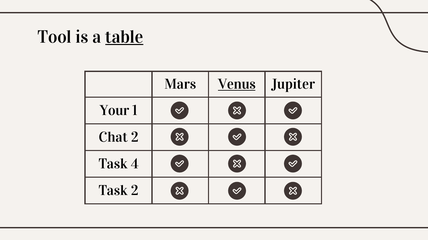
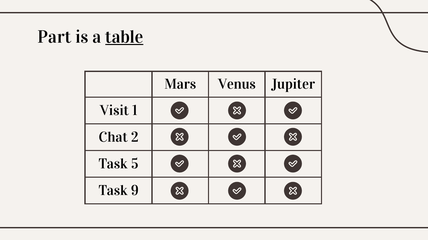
Tool: Tool -> Part (54, 37)
Venus underline: present -> none (237, 85)
Your: Your -> Visit (114, 111)
4: 4 -> 5 (135, 164)
Task 2: 2 -> 9 (135, 191)
